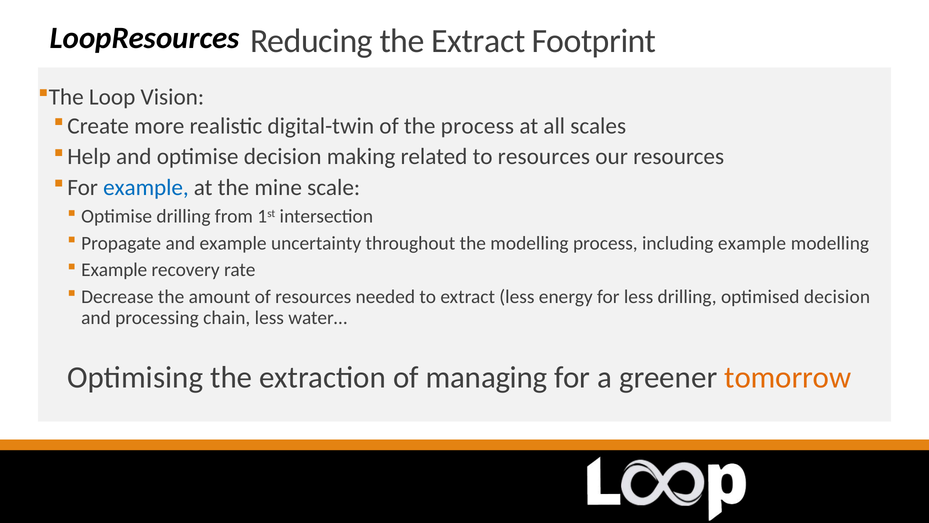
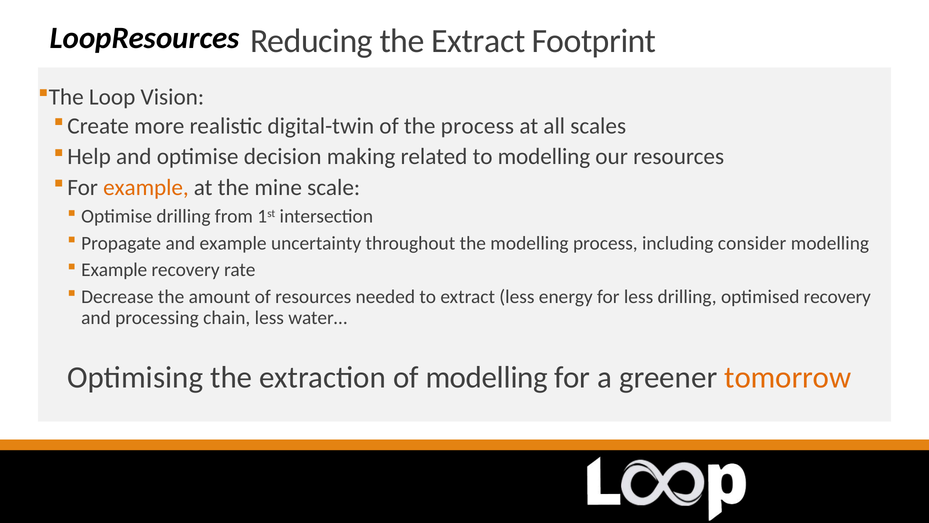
to resources: resources -> modelling (544, 157)
example colour: blue -> orange (146, 188)
including example: example -> consider (752, 243)
optimised decision: decision -> recovery (837, 297)
of managing: managing -> modelling (487, 377)
